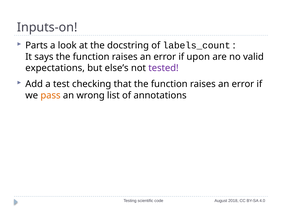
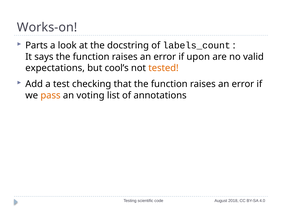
Inputs-on: Inputs-on -> Works-on (47, 27)
else’s: else’s -> cool’s (117, 68)
tested colour: purple -> orange (163, 68)
wrong: wrong -> voting (90, 95)
